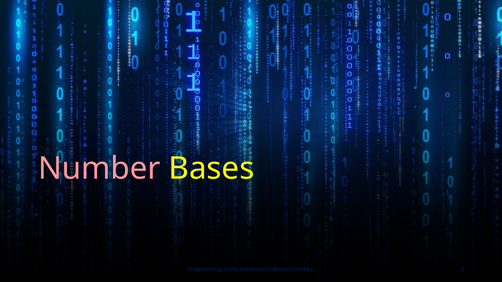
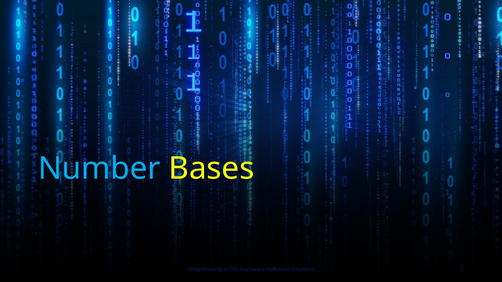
Number colour: pink -> light blue (99, 169)
